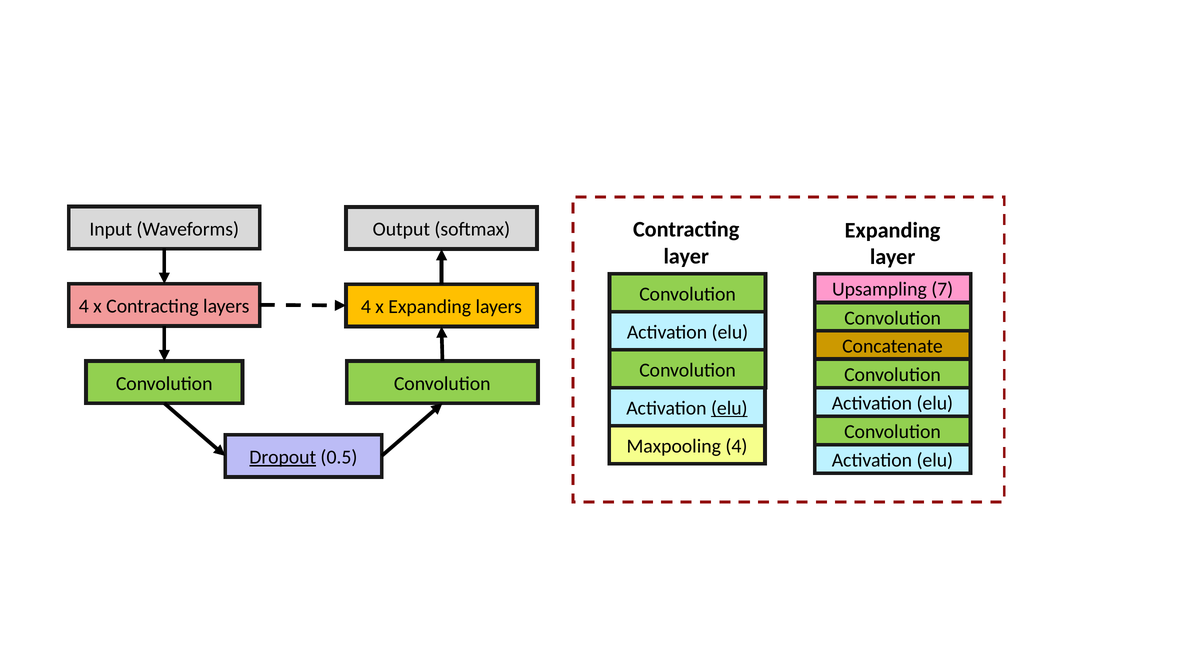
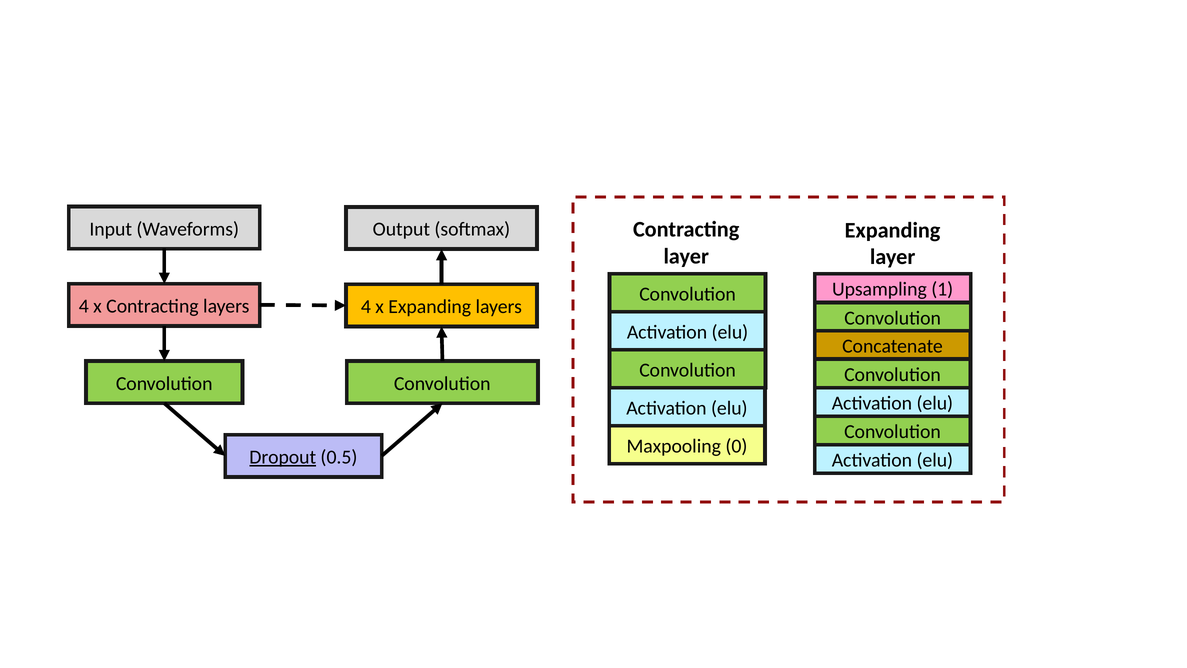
7: 7 -> 1 (942, 289)
elu underline: present -> none (729, 408)
Maxpooling 4: 4 -> 0 (736, 446)
